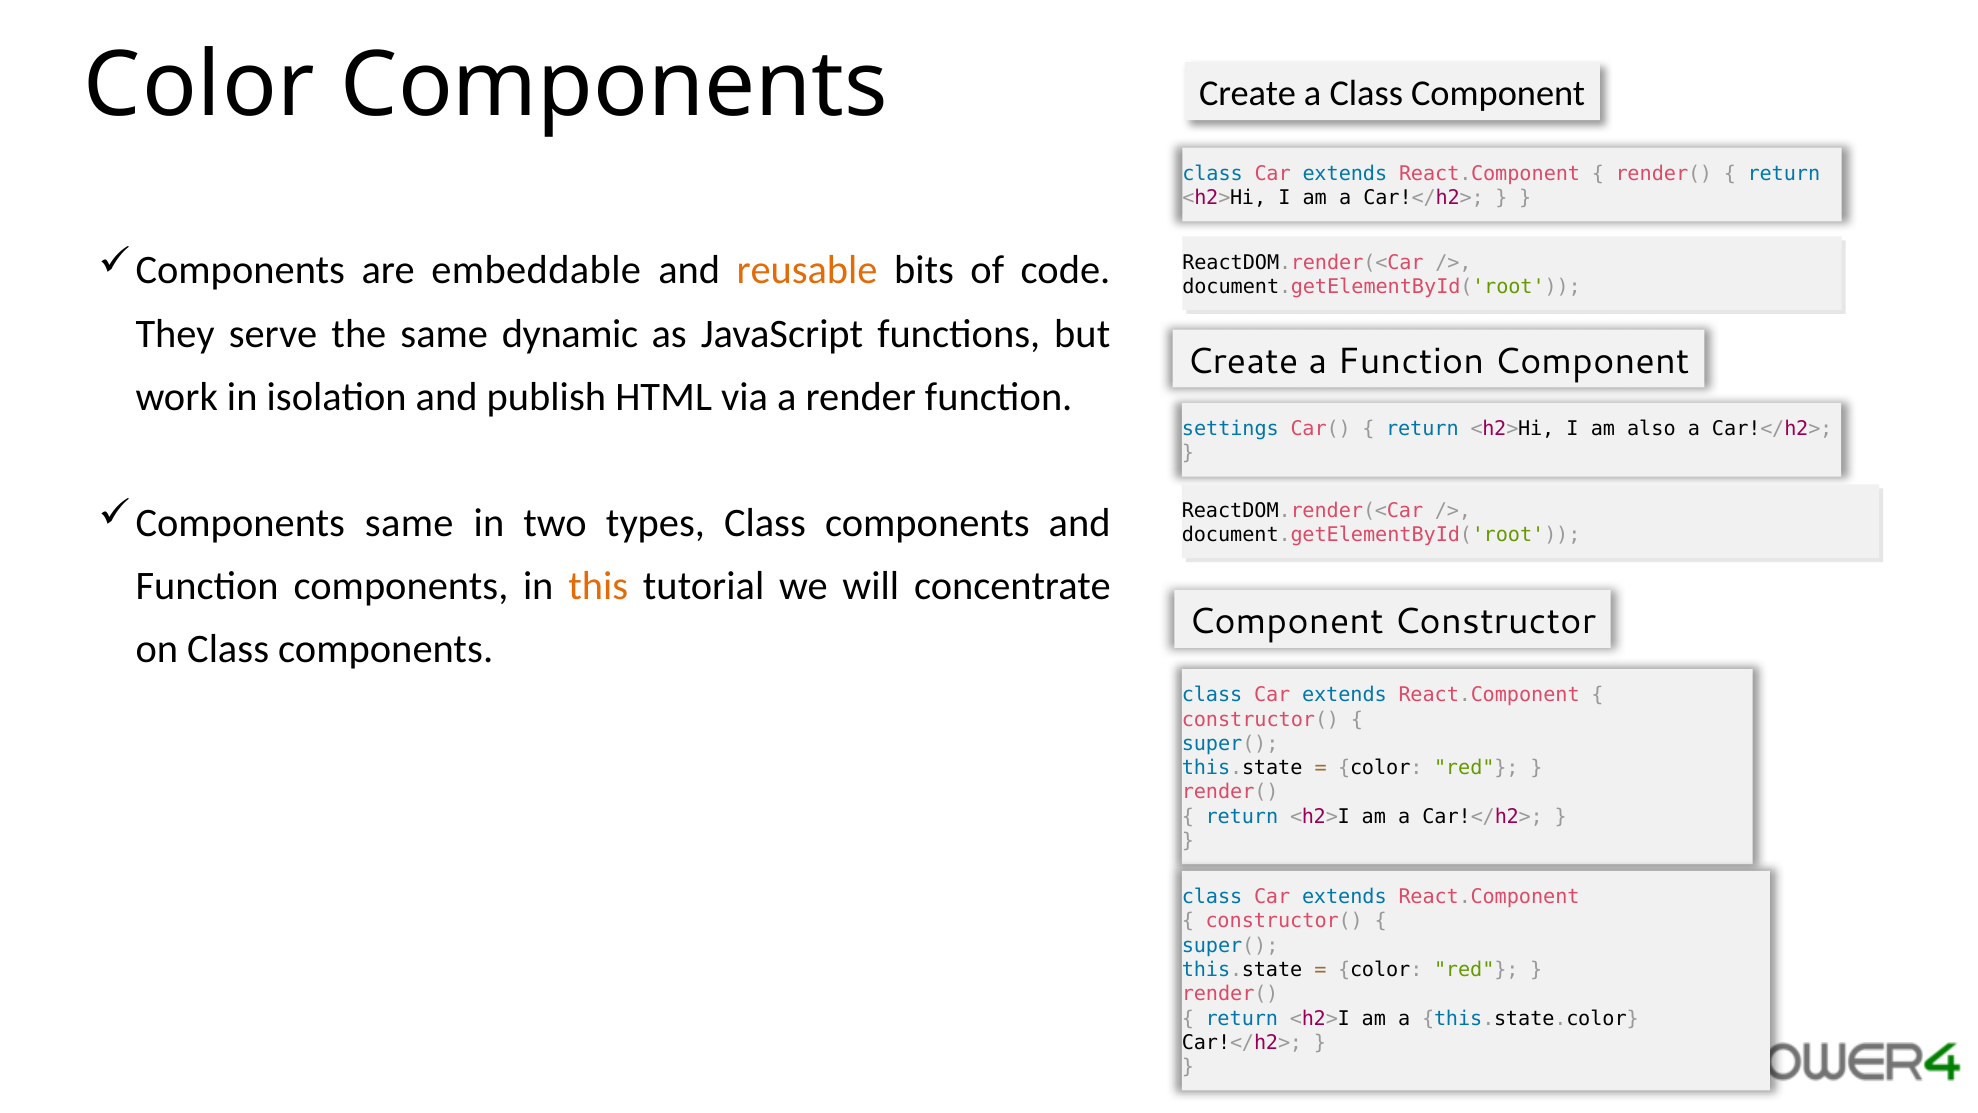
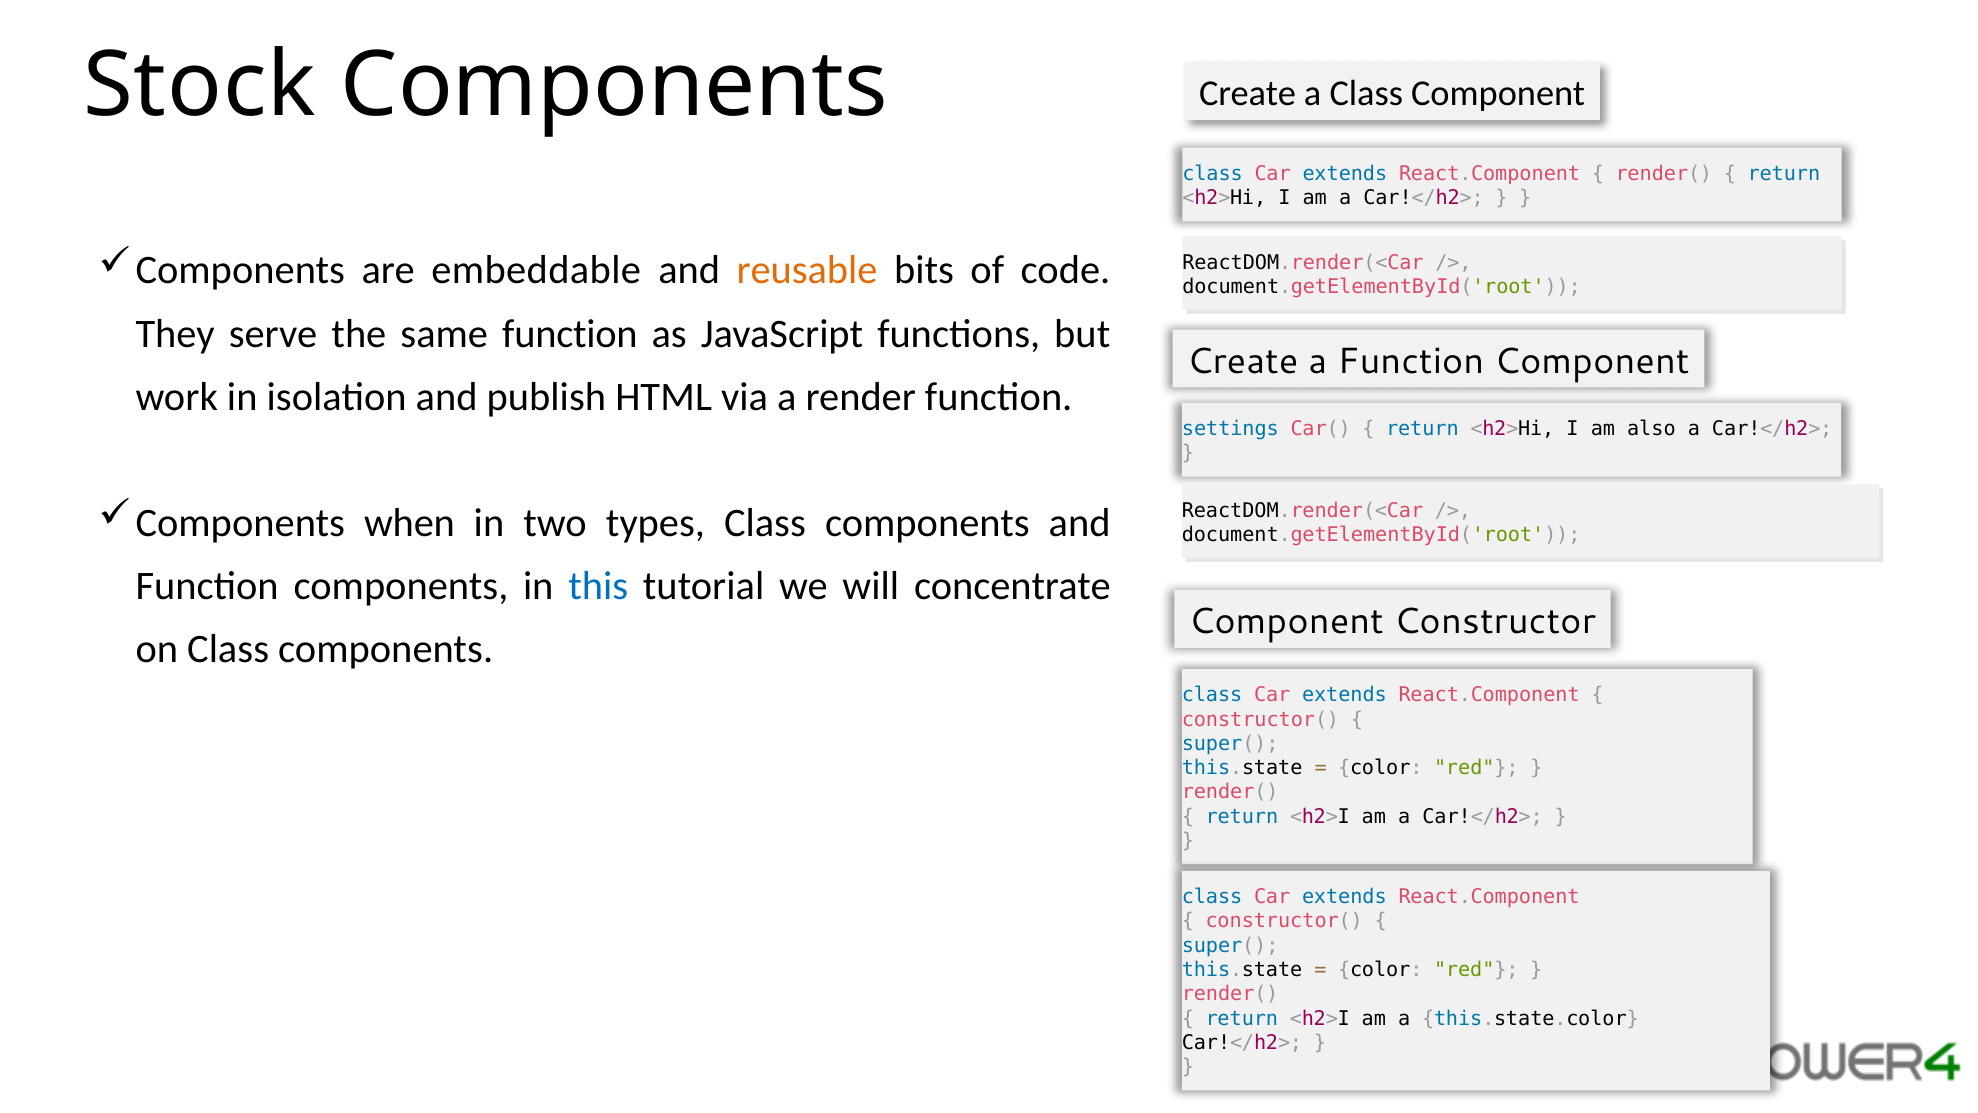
Color: Color -> Stock (200, 86)
same dynamic: dynamic -> function (570, 334)
Components same: same -> when (409, 523)
this colour: orange -> blue (598, 586)
